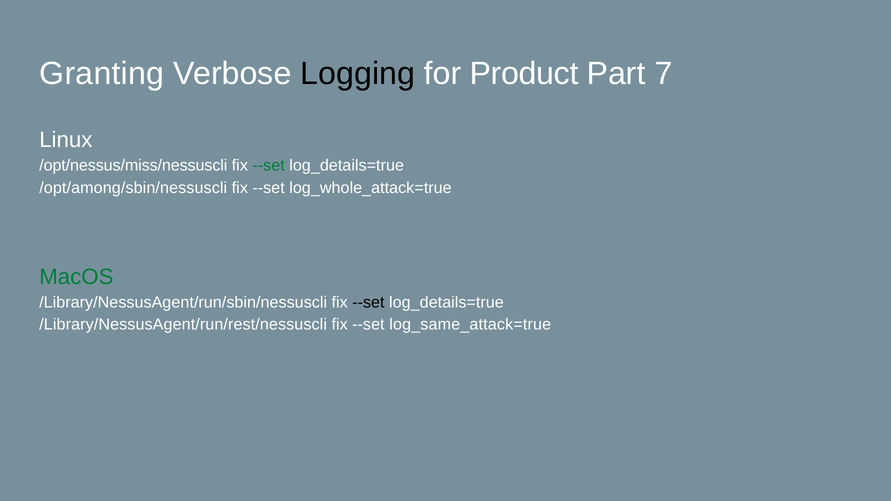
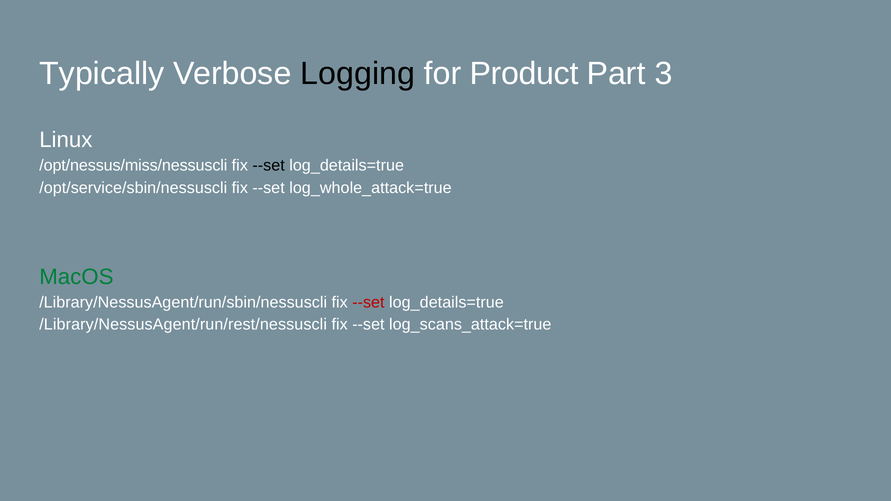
Granting: Granting -> Typically (102, 74)
7: 7 -> 3 (664, 74)
--set colour: green -> black (269, 166)
/opt/among/sbin/nessuscli: /opt/among/sbin/nessuscli -> /opt/service/sbin/nessuscli (133, 188)
--set colour: black -> red (368, 302)
log_same_attack=true: log_same_attack=true -> log_scans_attack=true (470, 325)
